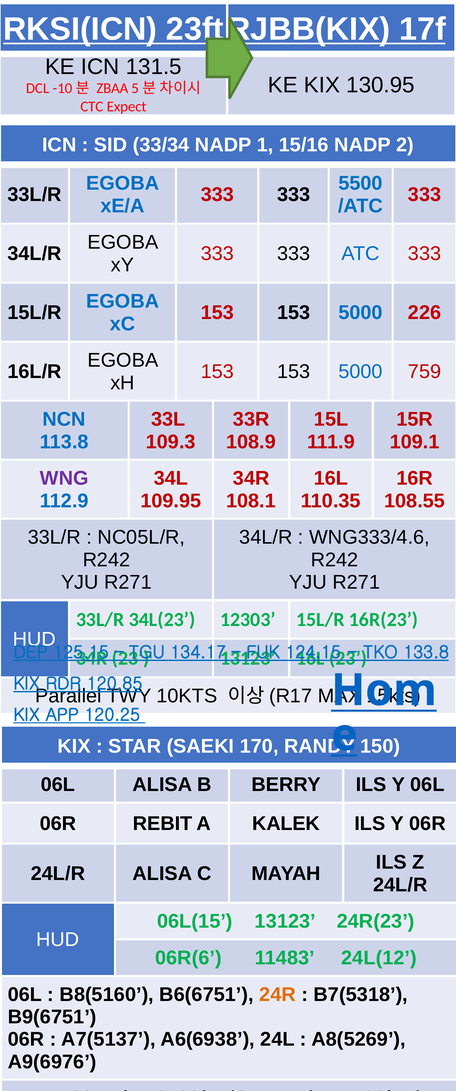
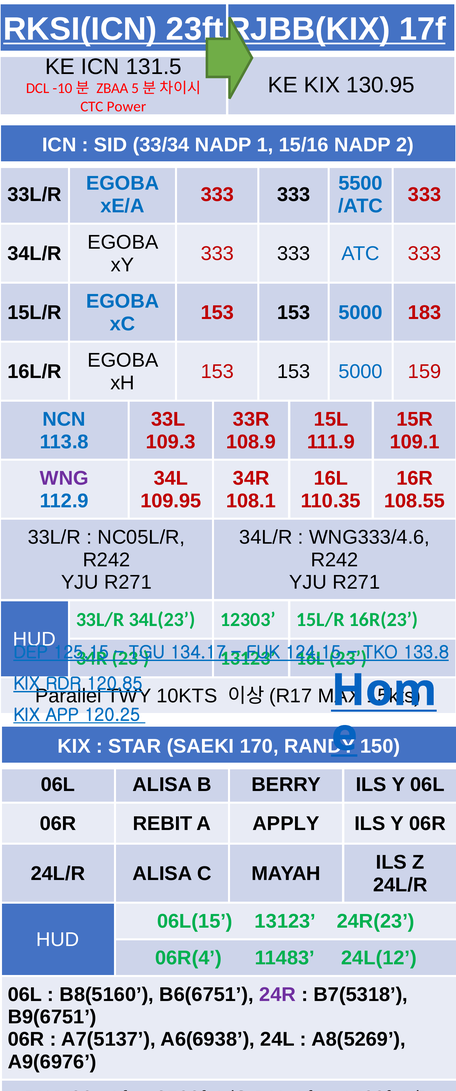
Expect: Expect -> Power (126, 107)
226: 226 -> 183 (425, 313)
759: 759 -> 159 (425, 372)
KALEK: KALEK -> APPLY (286, 824)
06R(6: 06R(6 -> 06R(4 (188, 958)
24R colour: orange -> purple (278, 995)
